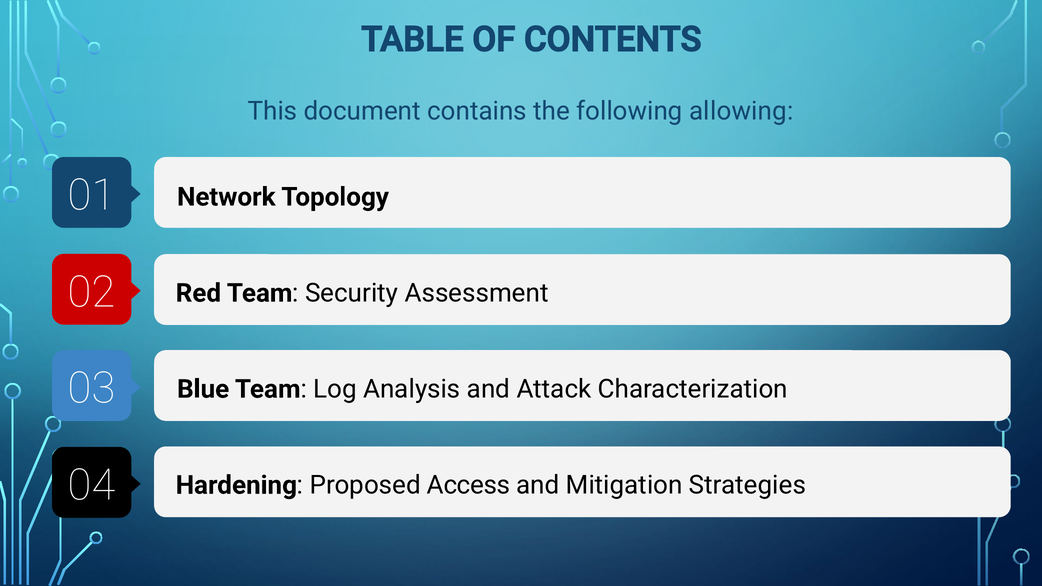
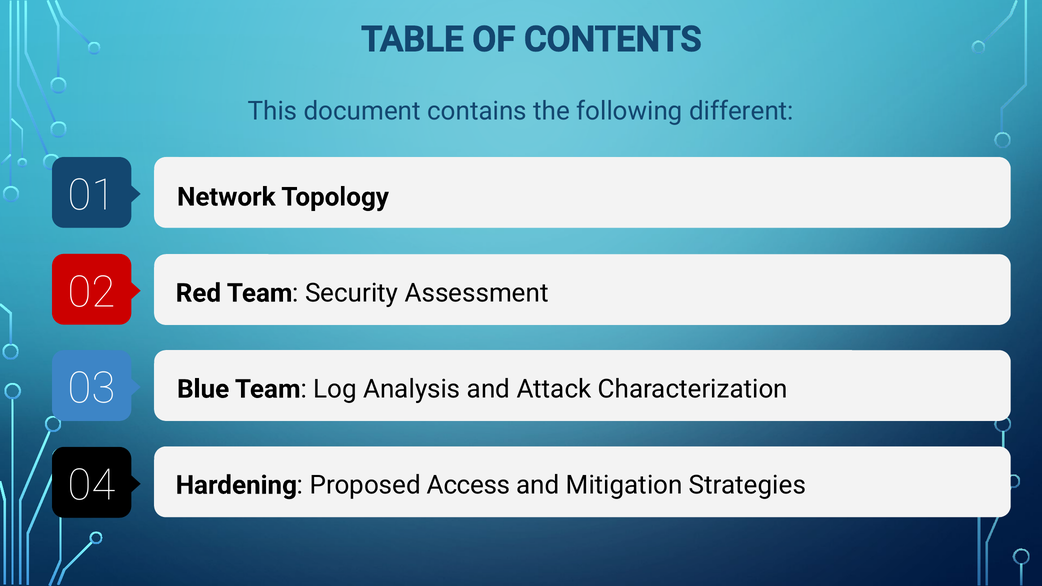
allowing: allowing -> different (741, 111)
